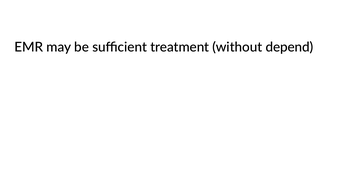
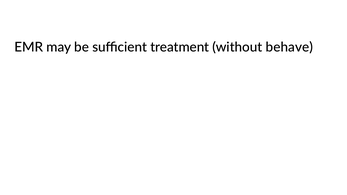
depend: depend -> behave (289, 47)
